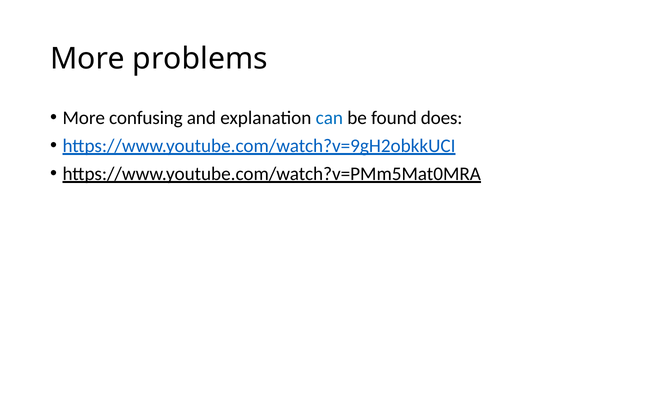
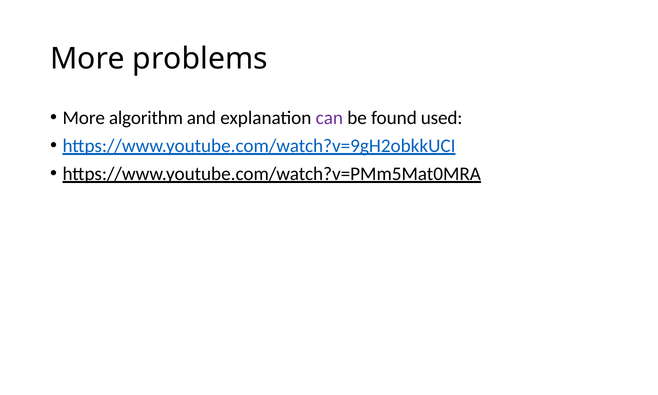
confusing: confusing -> algorithm (146, 118)
can colour: blue -> purple (329, 118)
does: does -> used (442, 118)
